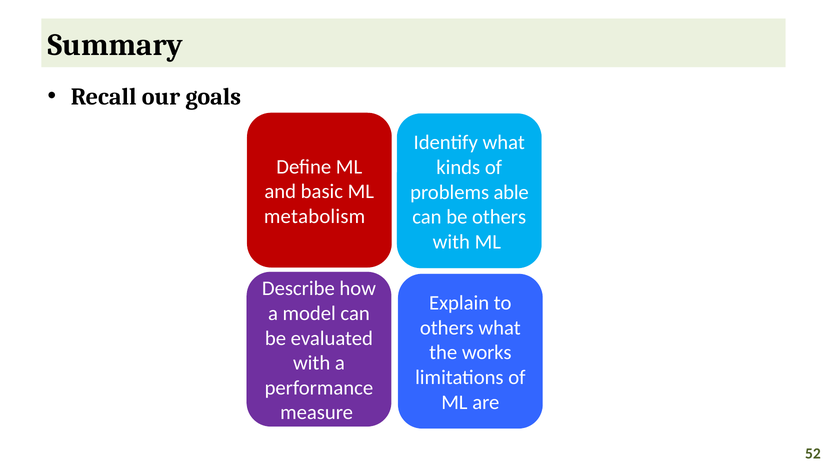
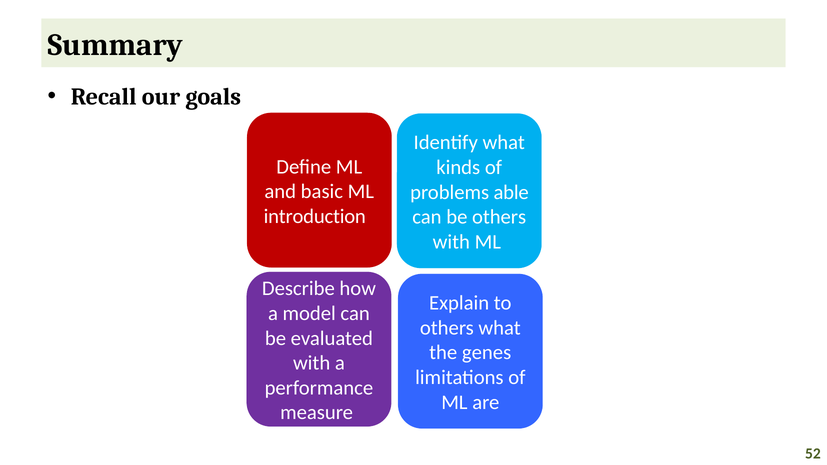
metabolism: metabolism -> introduction (315, 216)
works: works -> genes (487, 353)
